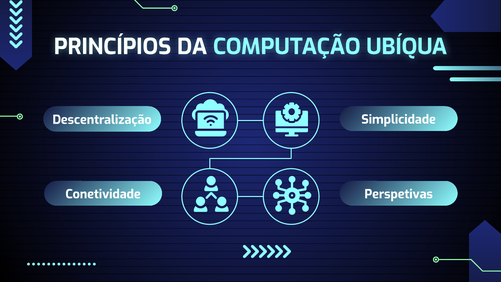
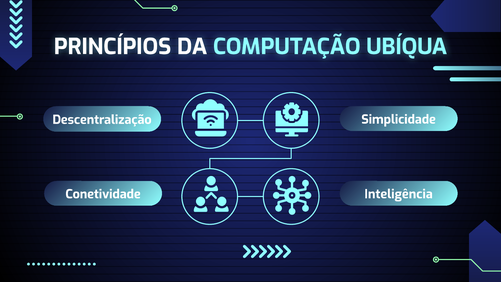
Perspetivas: Perspetivas -> Inteligência (399, 194)
